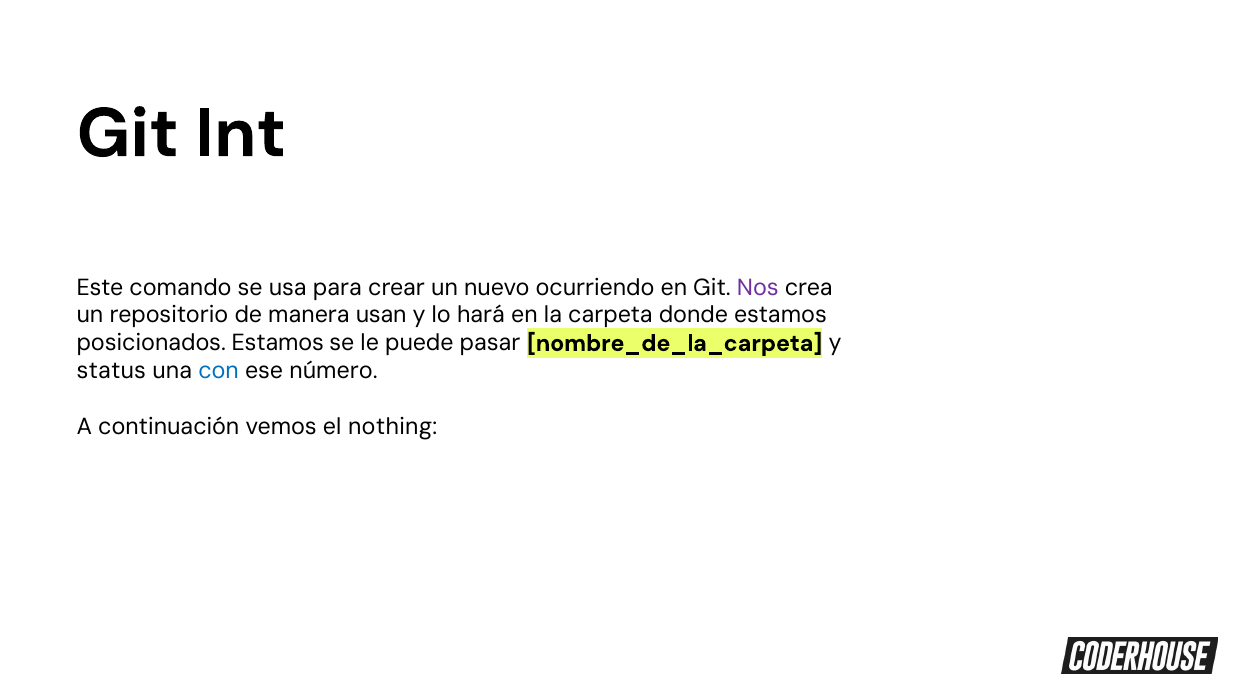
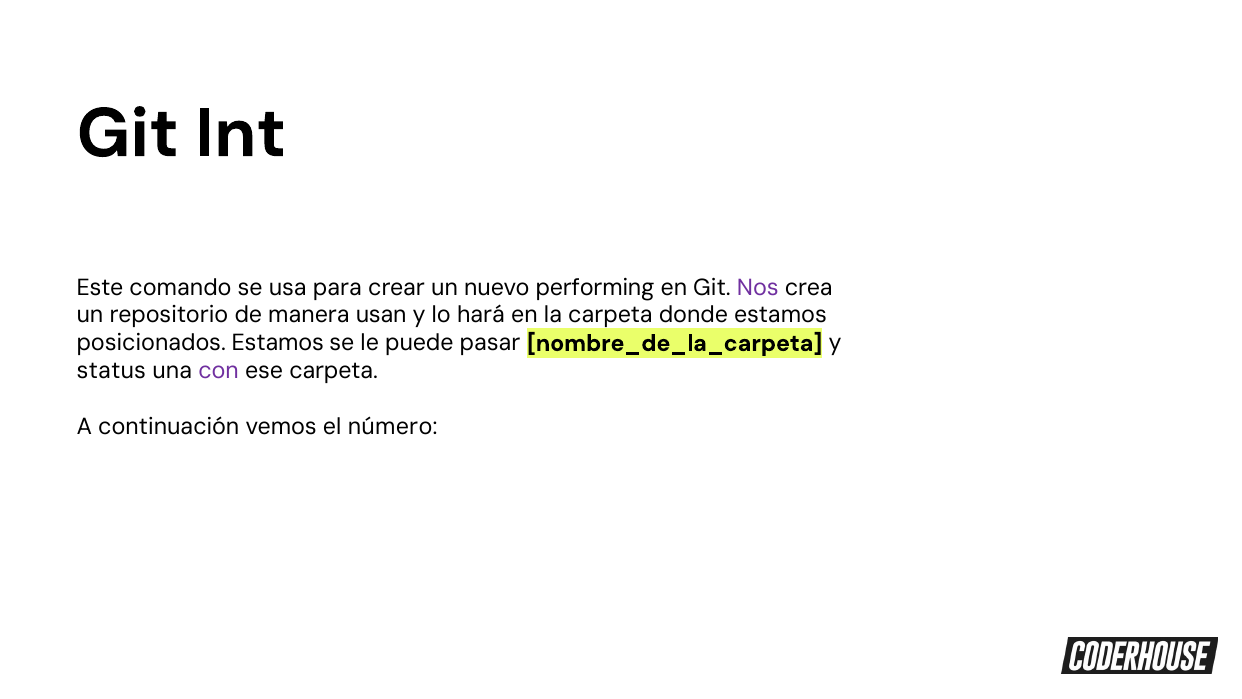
ocurriendo: ocurriendo -> performing (595, 287)
con colour: blue -> purple (219, 371)
ese número: número -> carpeta (334, 371)
nothing: nothing -> número (393, 427)
